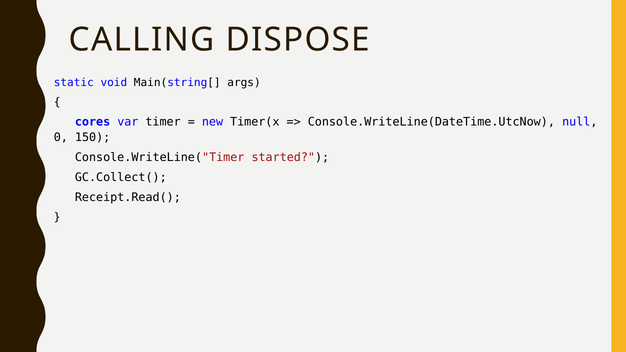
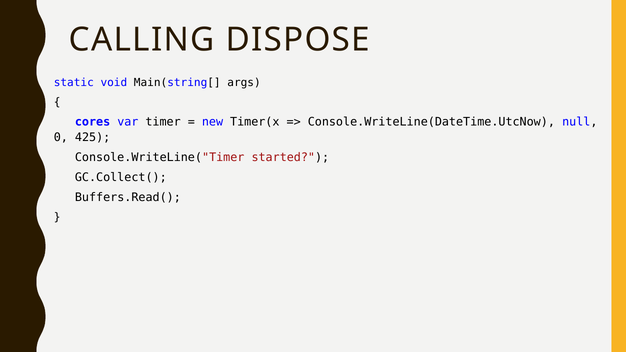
150: 150 -> 425 (93, 137)
Receipt.Read(: Receipt.Read( -> Buffers.Read( (128, 197)
